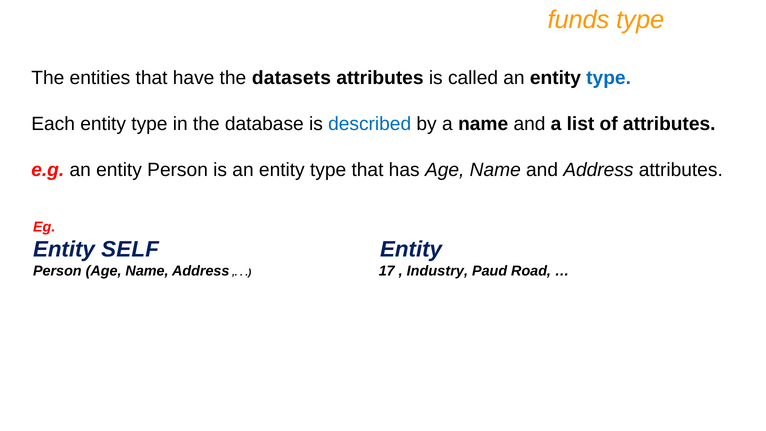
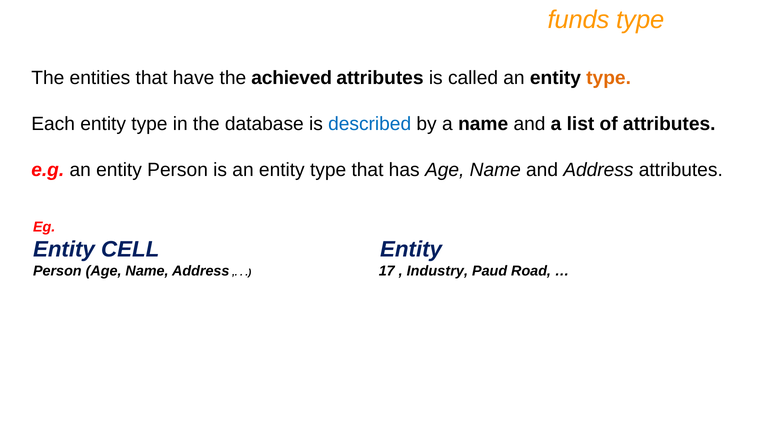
datasets: datasets -> achieved (292, 78)
type colour: blue -> orange (609, 78)
SELF: SELF -> CELL (130, 250)
